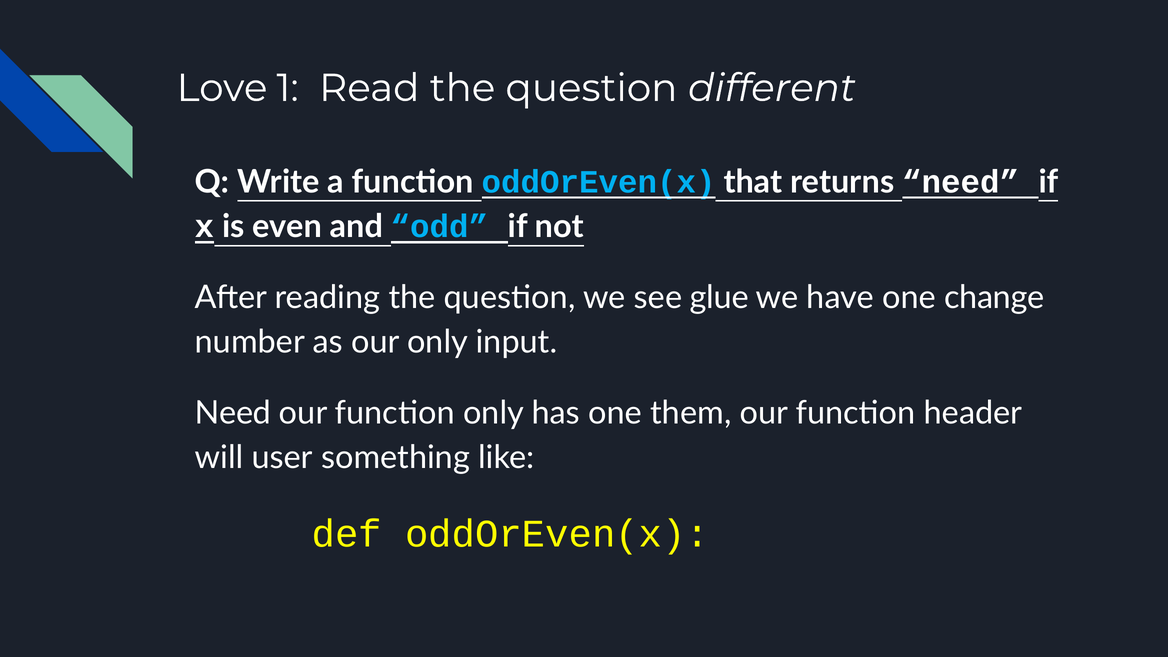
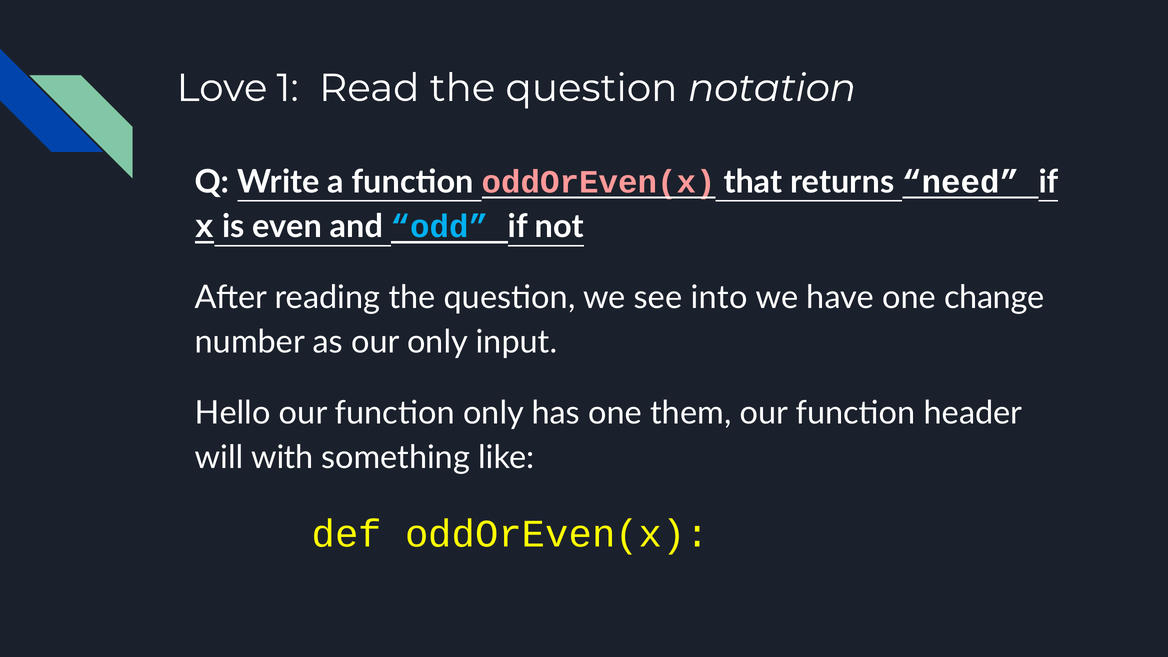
different: different -> notation (772, 88)
oddOrEven(x colour: light blue -> pink (599, 182)
glue: glue -> into (719, 297)
Need: Need -> Hello (233, 413)
user: user -> with (282, 458)
